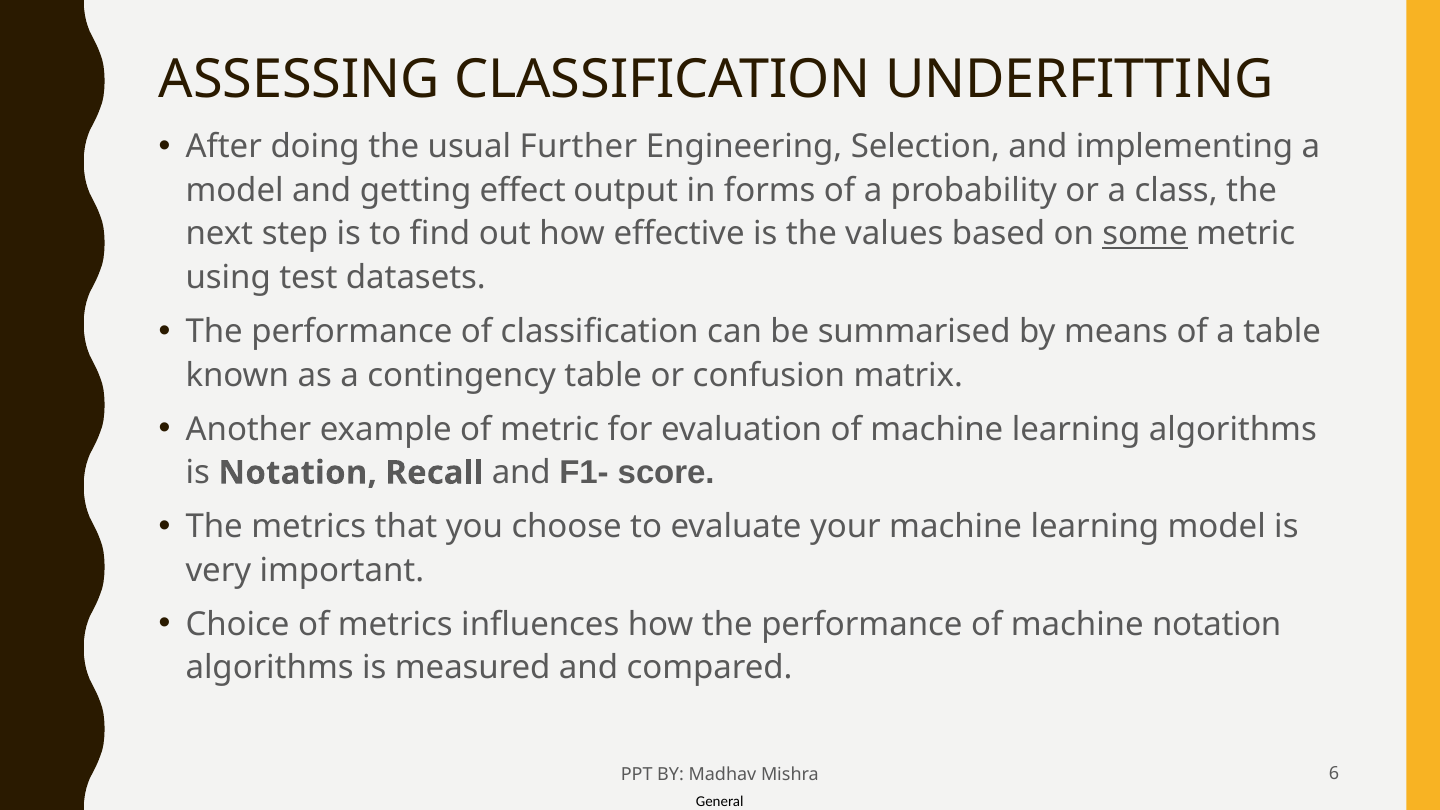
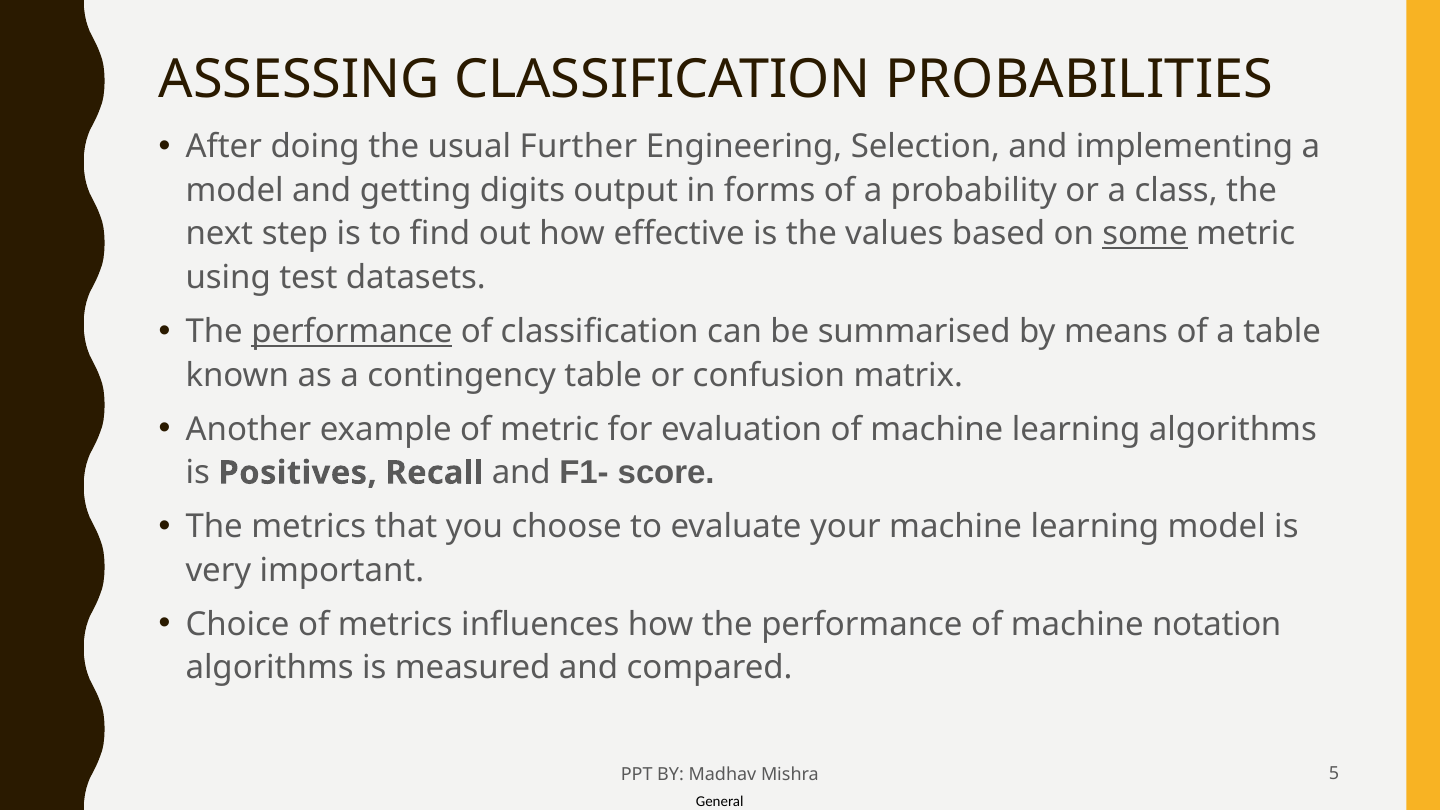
UNDERFITTING: UNDERFITTING -> PROBABILITIES (1079, 79)
effect: effect -> digits (523, 191)
performance underline: none -> present (352, 332)
is Notation: Notation -> Positives (298, 473)
6: 6 -> 5 (1334, 773)
